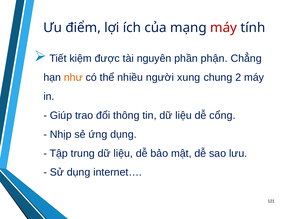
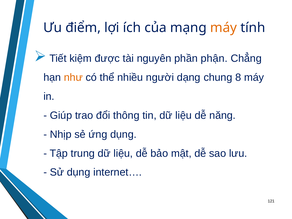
máy colour: red -> orange (224, 28)
xung: xung -> dạng (189, 77)
2: 2 -> 8 (238, 77)
cổng: cổng -> năng (223, 115)
